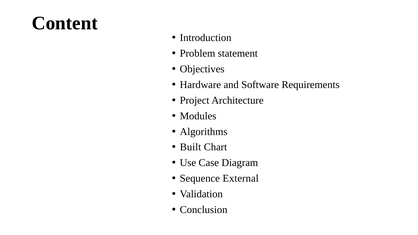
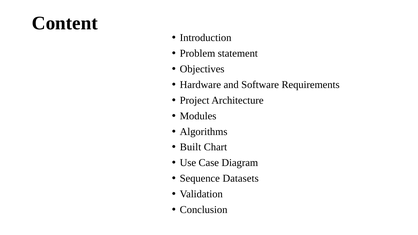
External: External -> Datasets (241, 179)
